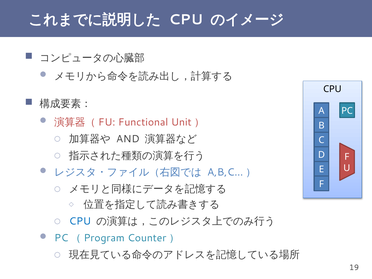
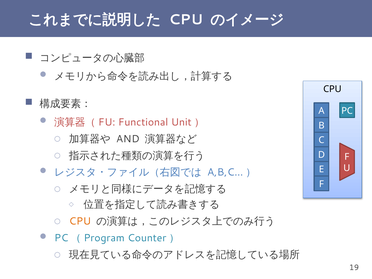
CPU colour: blue -> orange (80, 221)
